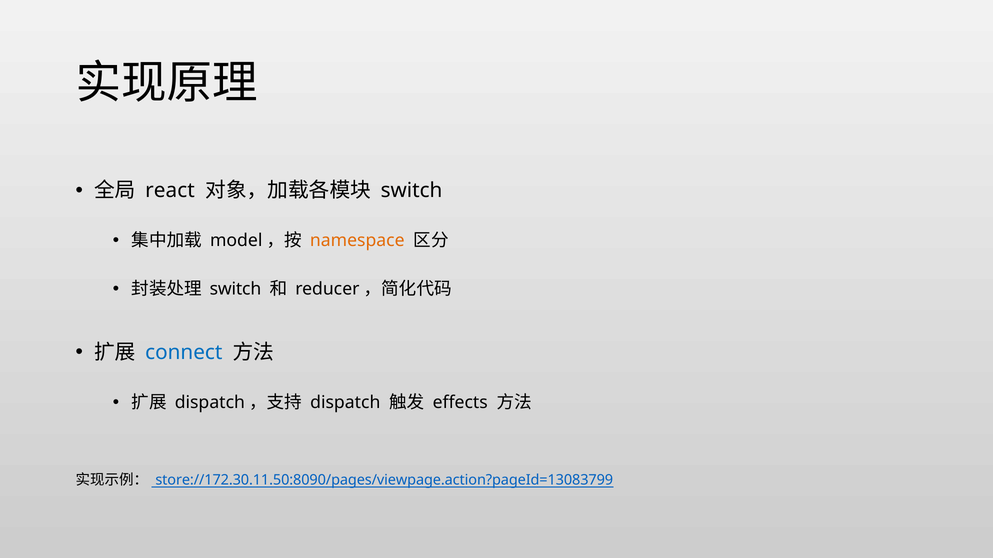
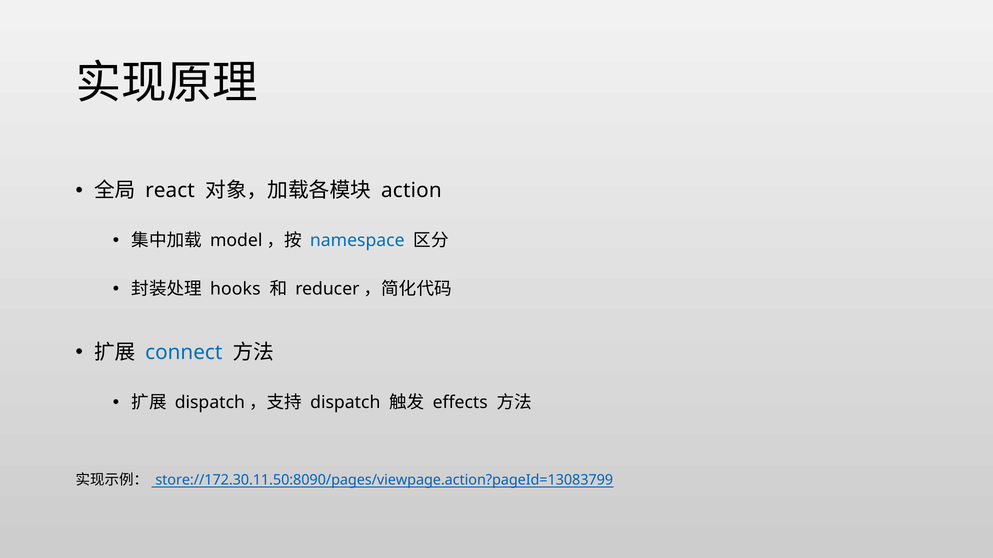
switch: switch -> action (411, 191)
namespace colour: orange -> blue (357, 241)
switch: switch -> hooks (235, 289)
